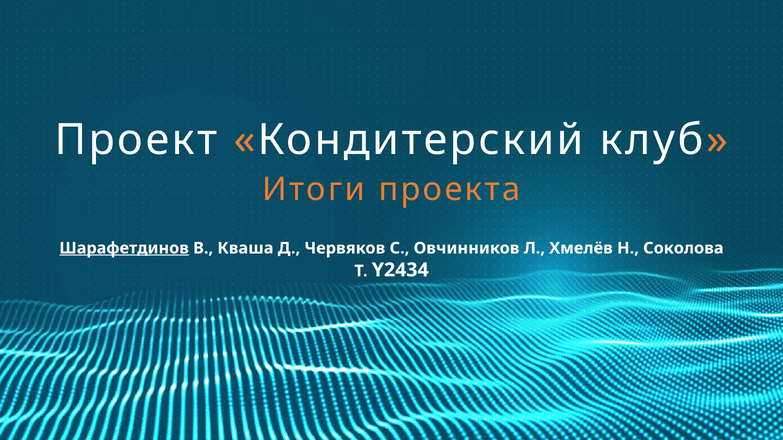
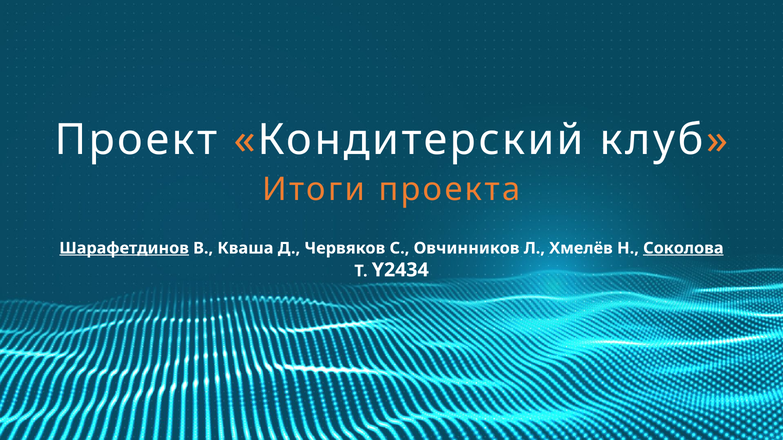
Соколова underline: none -> present (683, 248)
